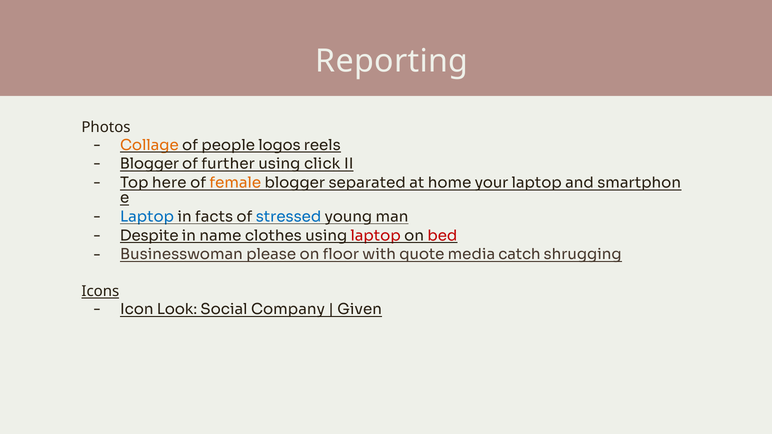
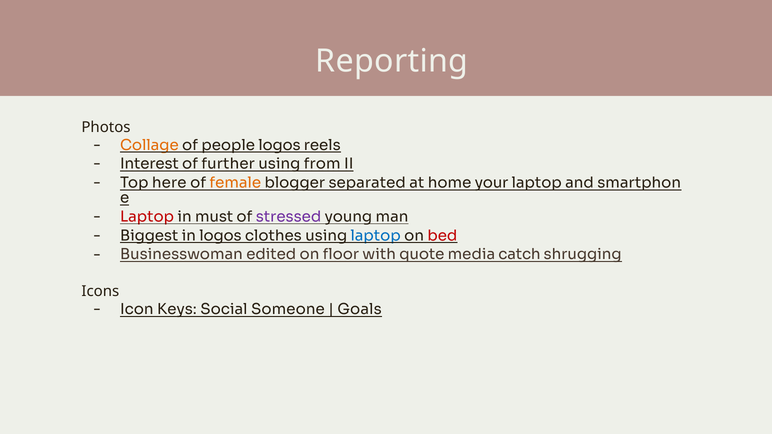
Blogger: Blogger -> Interest (149, 164)
click: click -> from (322, 164)
Laptop colour: blue -> red (147, 217)
facts: facts -> must (214, 217)
stressed colour: blue -> purple (289, 217)
Despite: Despite -> Biggest (149, 236)
in name: name -> logos (220, 236)
laptop colour: red -> blue (376, 236)
please: please -> edited (271, 255)
Icons underline: present -> none (100, 292)
Look: Look -> Keys (177, 310)
Company: Company -> Someone (288, 310)
Given: Given -> Goals (360, 310)
